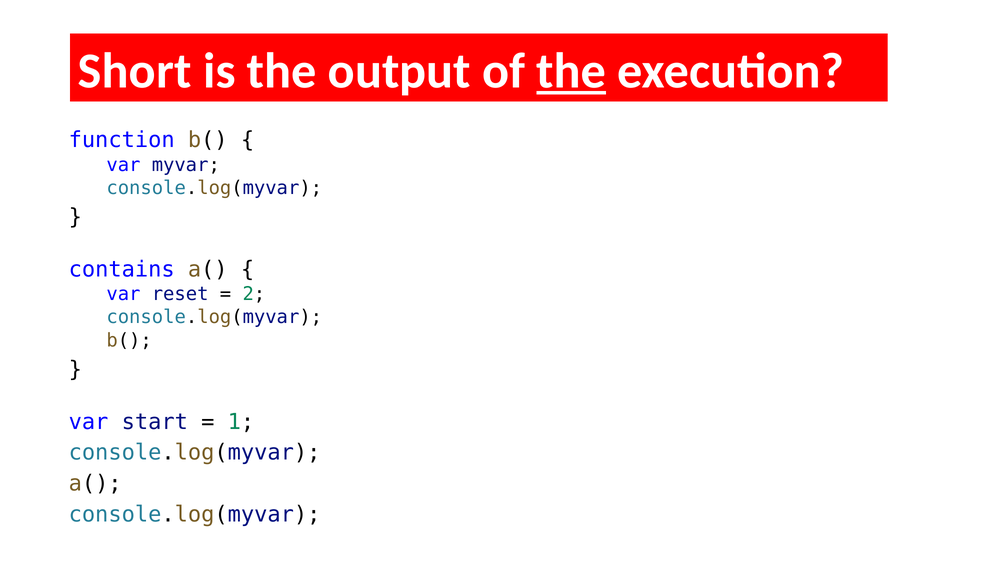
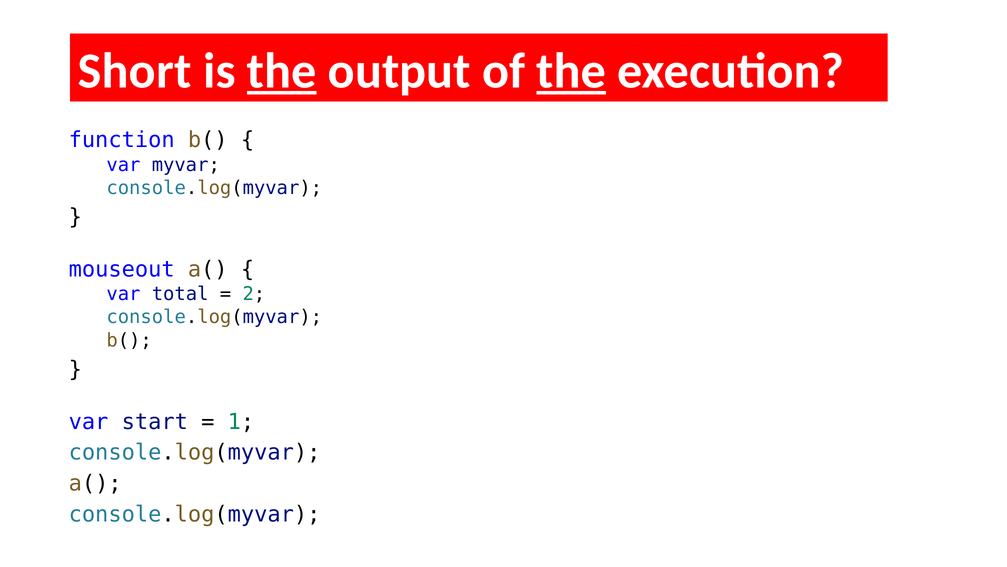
the underline: none -> present (282, 71)
contains: contains -> mouseout (122, 269)
reset: reset -> total (180, 294)
